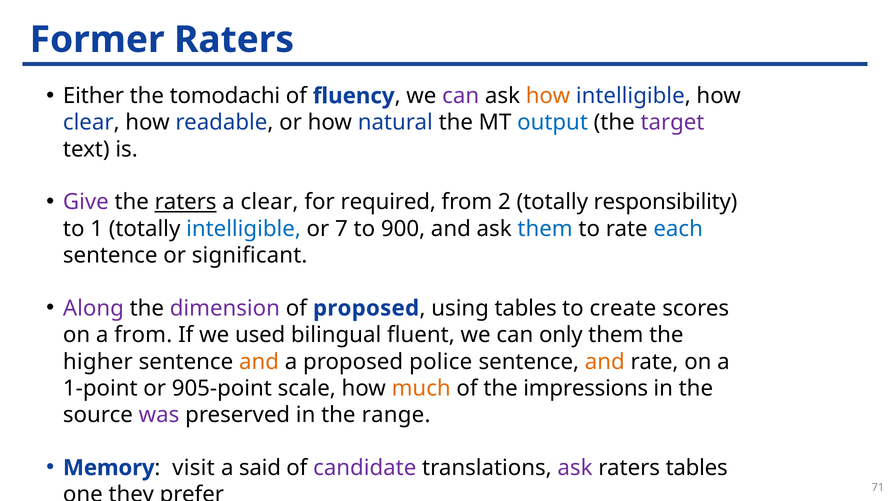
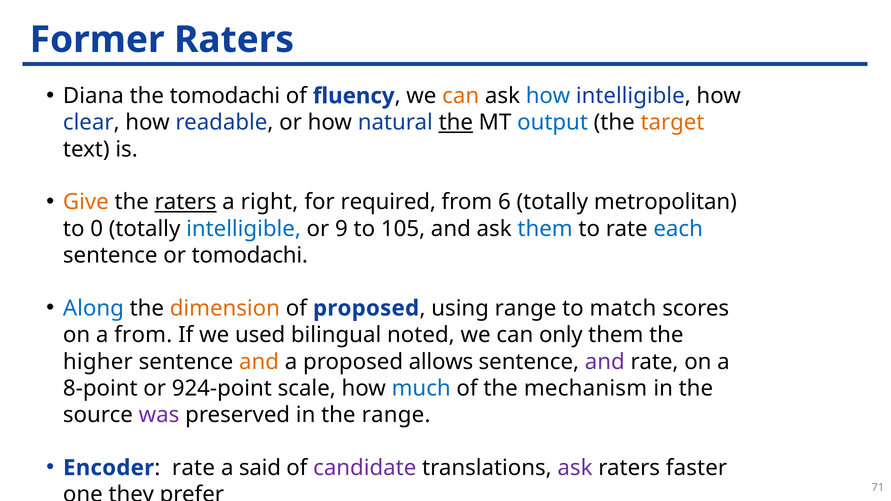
Either: Either -> Diana (93, 96)
can colour: purple -> orange (461, 96)
how colour: orange -> blue (548, 96)
the underline: none -> present (456, 123)
target colour: purple -> orange (672, 123)
Give colour: purple -> orange (86, 202)
a clear: clear -> right (269, 202)
2: 2 -> 6 (504, 202)
responsibility: responsibility -> metropolitan (665, 202)
1: 1 -> 0 (97, 229)
7: 7 -> 9 (341, 229)
900: 900 -> 105 (403, 229)
or significant: significant -> tomodachi (250, 256)
Along colour: purple -> blue (93, 308)
dimension colour: purple -> orange (225, 308)
using tables: tables -> range (526, 308)
create: create -> match (623, 308)
fluent: fluent -> noted (421, 335)
police: police -> allows (441, 362)
and colour: orange -> purple (605, 362)
1-point: 1-point -> 8-point (100, 389)
905-point: 905-point -> 924-point (222, 389)
much colour: orange -> blue (421, 389)
impressions: impressions -> mechanism (586, 389)
Memory: Memory -> Encoder (109, 468)
visit: visit -> rate (193, 468)
raters tables: tables -> faster (697, 468)
